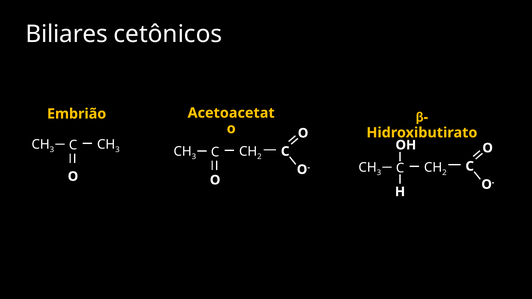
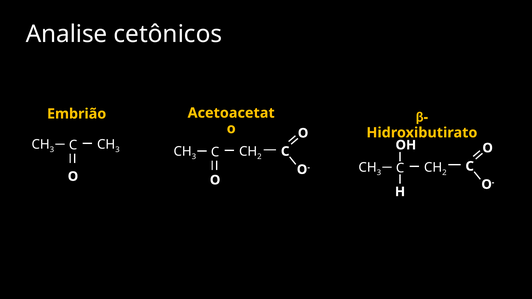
Biliares: Biliares -> Analise (67, 34)
